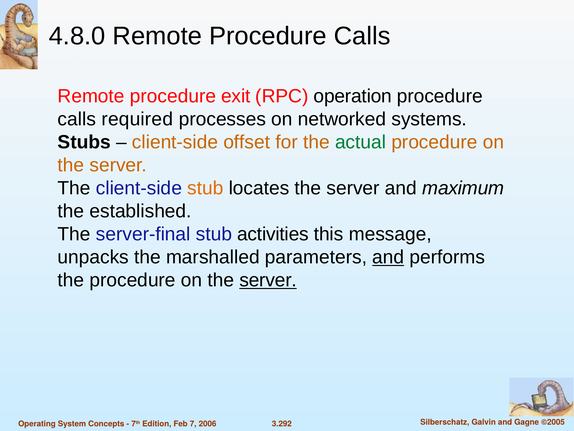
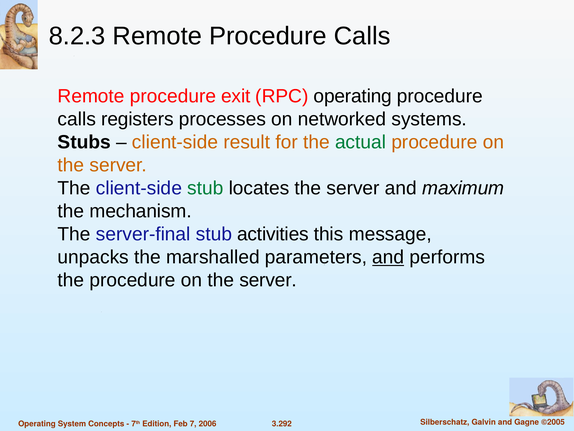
4.8.0: 4.8.0 -> 8.2.3 (77, 36)
RPC operation: operation -> operating (353, 96)
required: required -> registers (137, 119)
offset: offset -> result (247, 142)
stub colour: orange -> green (205, 188)
established: established -> mechanism (141, 211)
server underline: present -> none (268, 280)
